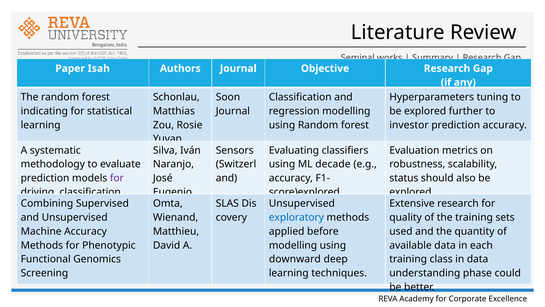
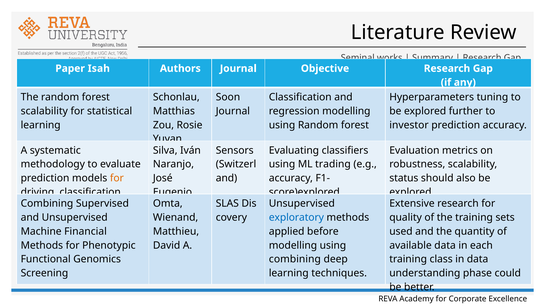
indicating: indicating -> scalability (44, 111)
decade: decade -> trading (333, 164)
for colour: purple -> orange (117, 178)
Machine Accuracy: Accuracy -> Financial (86, 231)
downward: downward -> combining (295, 259)
